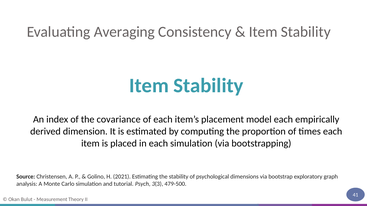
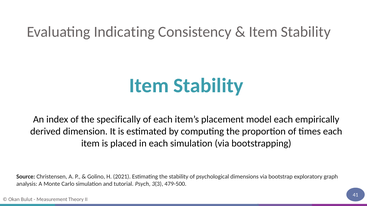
Averaging: Averaging -> Indicating (124, 32)
covariance: covariance -> specifically (119, 120)
